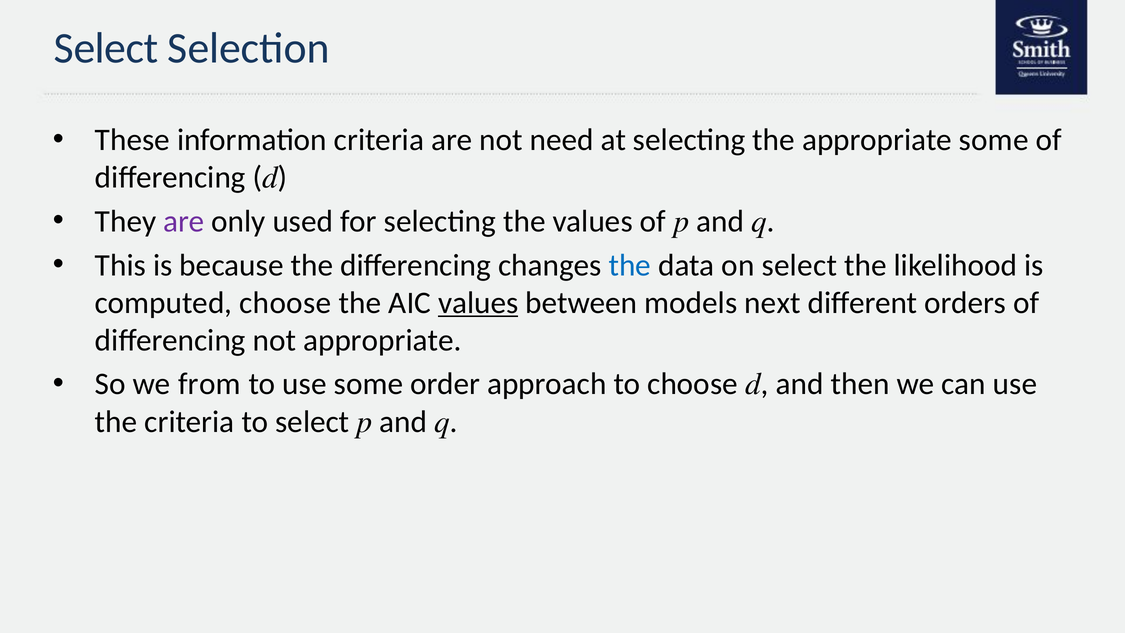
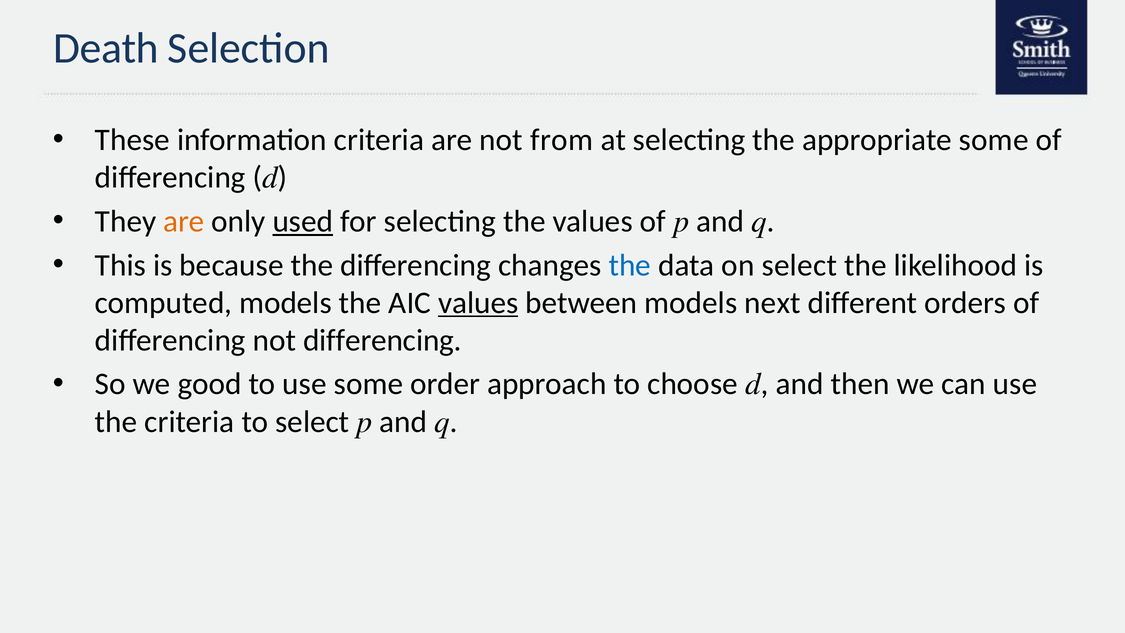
Select: Select -> Death (106, 48)
need: need -> from (562, 140)
are colour: purple -> orange (184, 221)
used underline: none -> present (303, 221)
computed choose: choose -> models (286, 303)
not appropriate: appropriate -> differencing (382, 340)
from: from -> good (210, 384)
